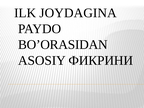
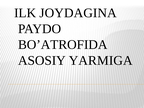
BO’ORASIDAN: BO’ORASIDAN -> BO’ATROFIDA (63, 45)
ФИКРИНИ: ФИКРИНИ -> YARMIGA (101, 60)
